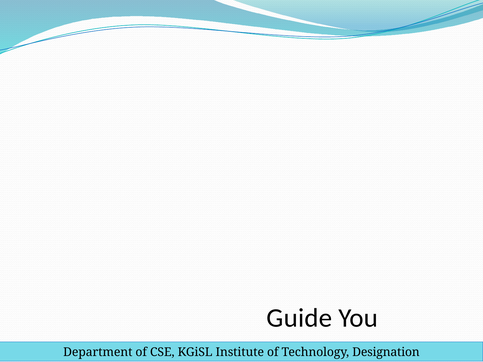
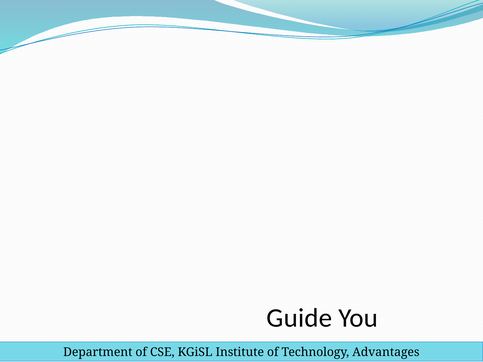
Designation: Designation -> Advantages (386, 353)
